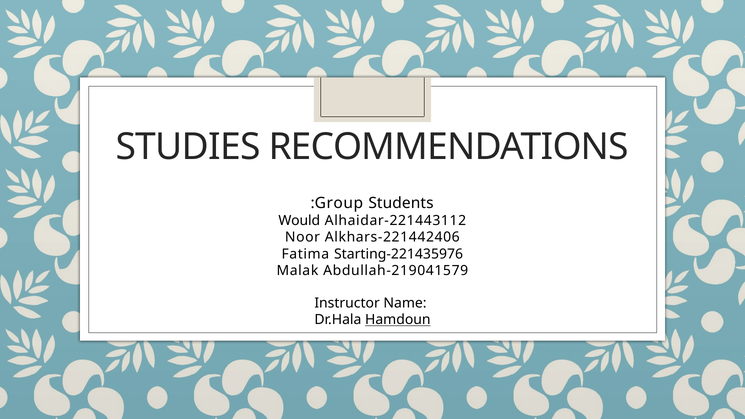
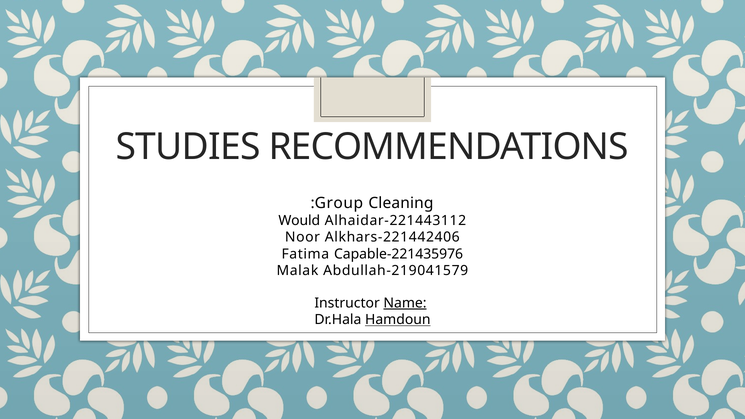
Students: Students -> Cleaning (401, 203)
Starting-221435976: Starting-221435976 -> Capable-221435976 (399, 254)
Name underline: none -> present (405, 303)
